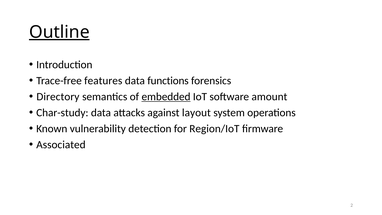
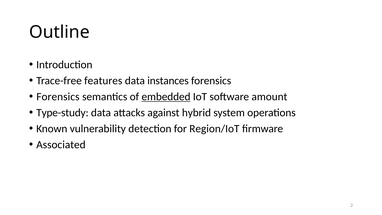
Outline underline: present -> none (59, 32)
functions: functions -> instances (168, 81)
Directory: Directory -> Forensics (58, 97)
Char-study: Char-study -> Type-study (62, 113)
layout: layout -> hybrid (196, 113)
